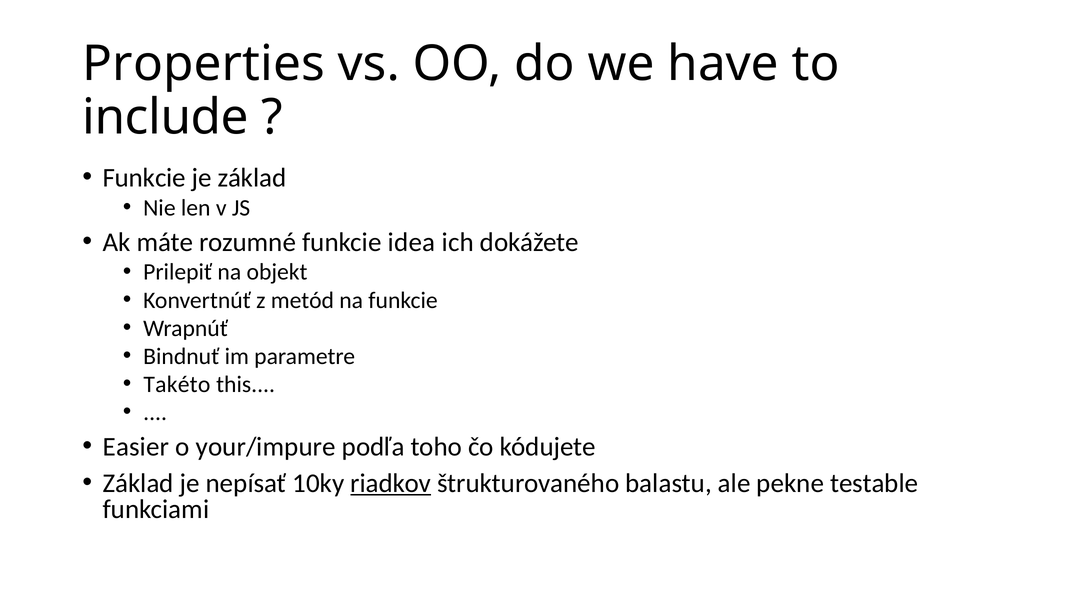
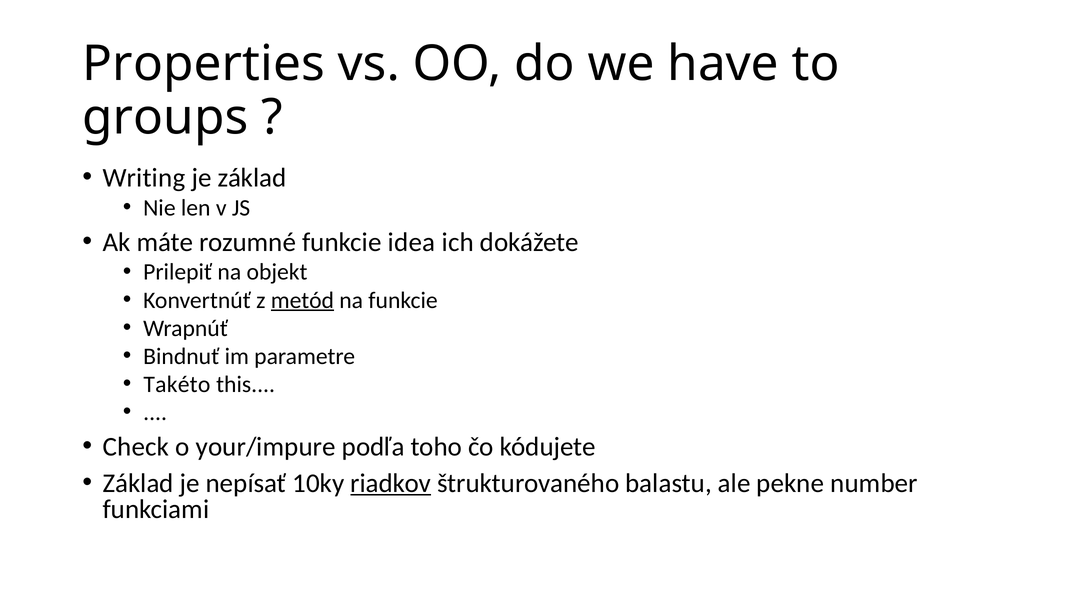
include: include -> groups (165, 118)
Funkcie: Funkcie -> Writing (144, 178)
metód underline: none -> present (302, 300)
Easier: Easier -> Check (136, 447)
testable: testable -> number (874, 483)
